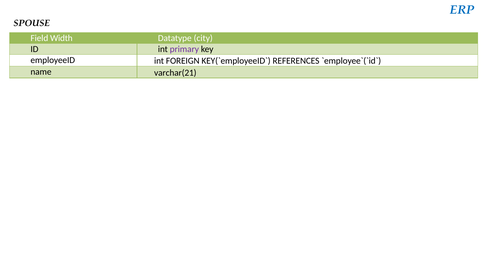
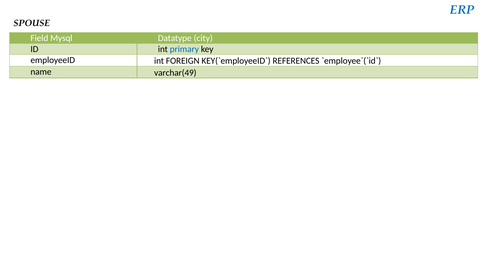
Width: Width -> Mysql (61, 38)
primary colour: purple -> blue (184, 49)
varchar(21: varchar(21 -> varchar(49 (175, 73)
